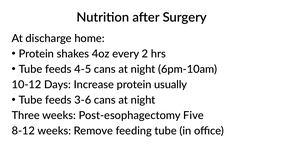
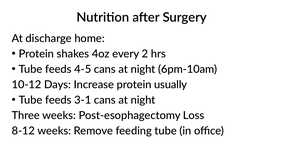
3-6: 3-6 -> 3-1 (83, 101)
Five: Five -> Loss (194, 116)
